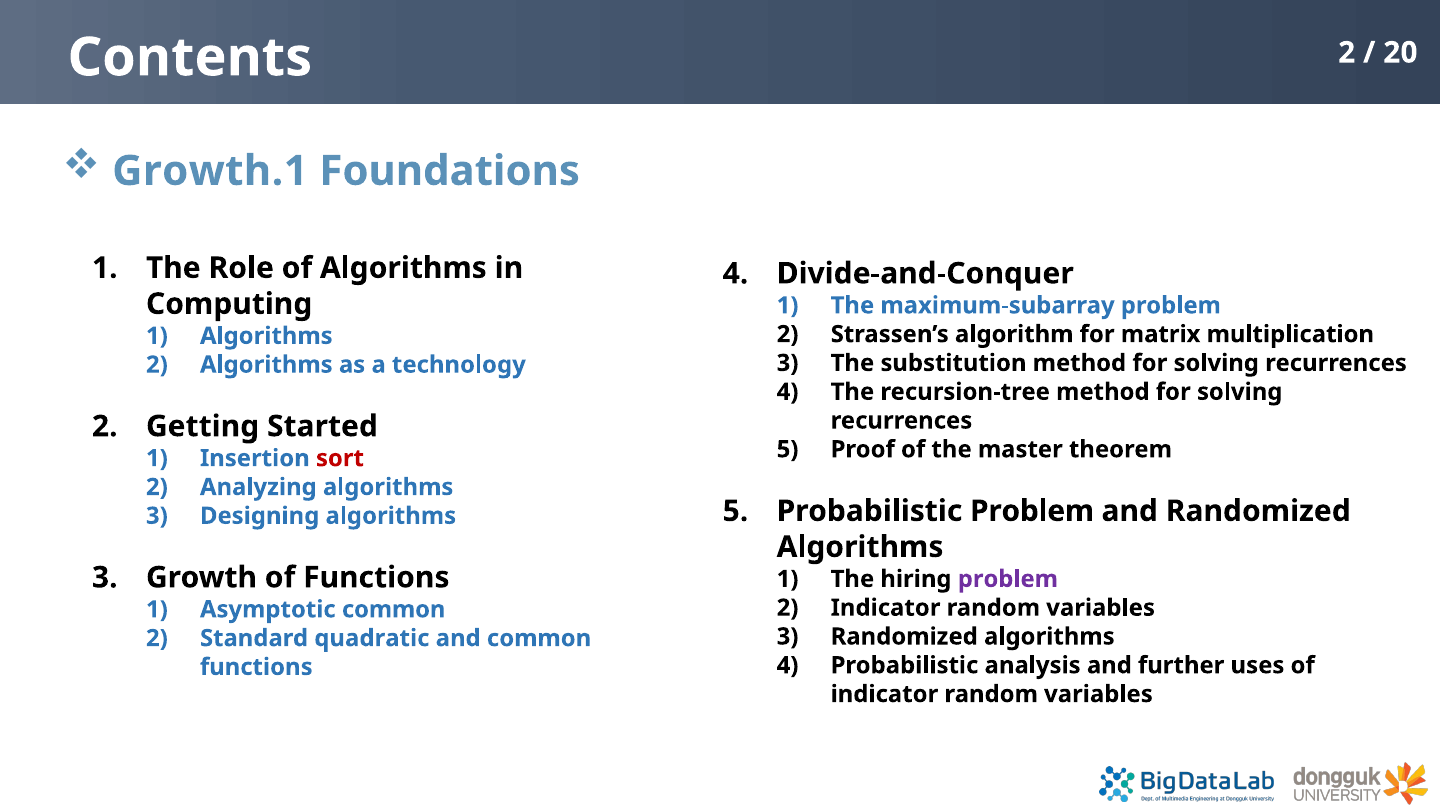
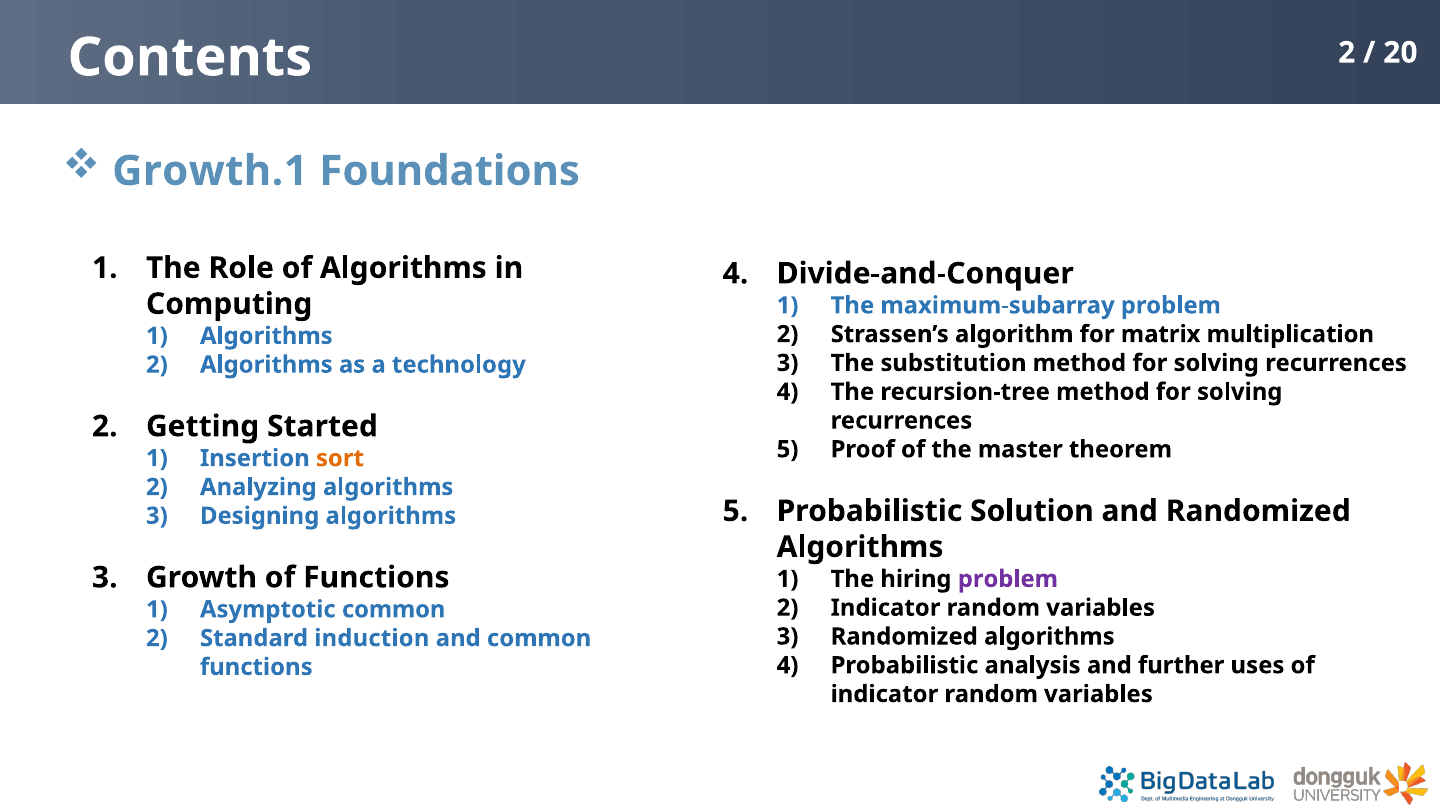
sort colour: red -> orange (340, 458)
Probabilistic Problem: Problem -> Solution (1032, 511)
quadratic: quadratic -> induction (372, 638)
